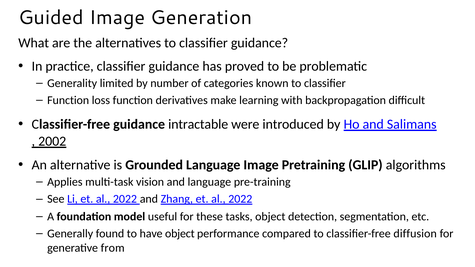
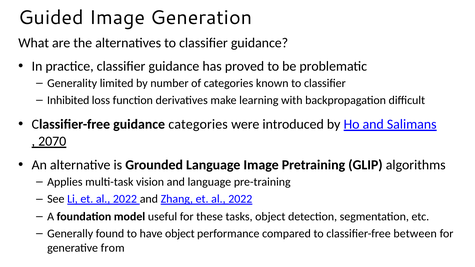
Function: Function -> Inhibited (68, 100)
guidance intractable: intractable -> categories (198, 124)
2002: 2002 -> 2070 (52, 141)
diffusion: diffusion -> between (415, 234)
